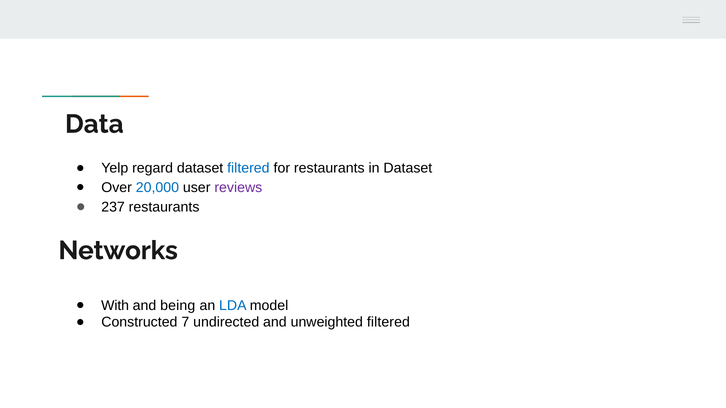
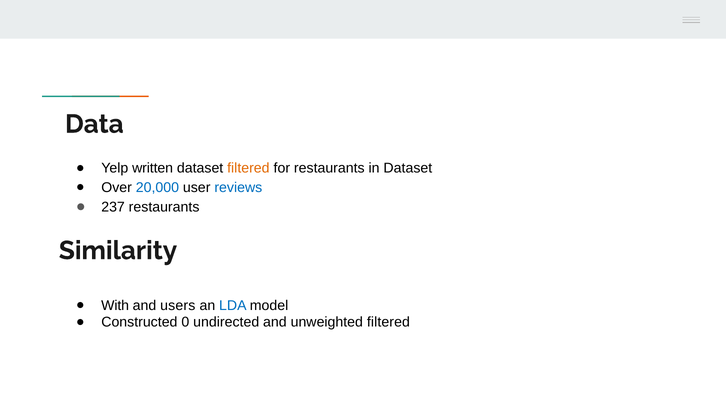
regard: regard -> written (153, 168)
filtered colour: blue -> orange (248, 168)
reviews colour: purple -> blue (238, 188)
Networks: Networks -> Similarity (118, 251)
being: being -> users (178, 306)
7: 7 -> 0 (185, 323)
